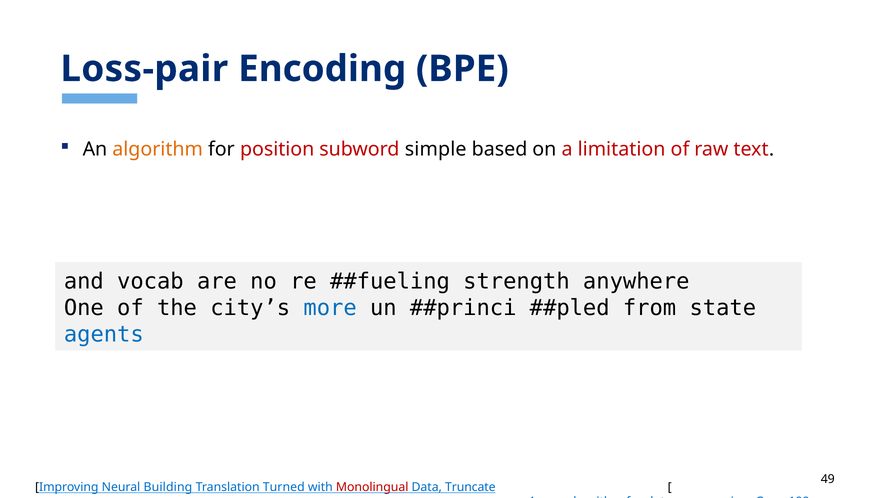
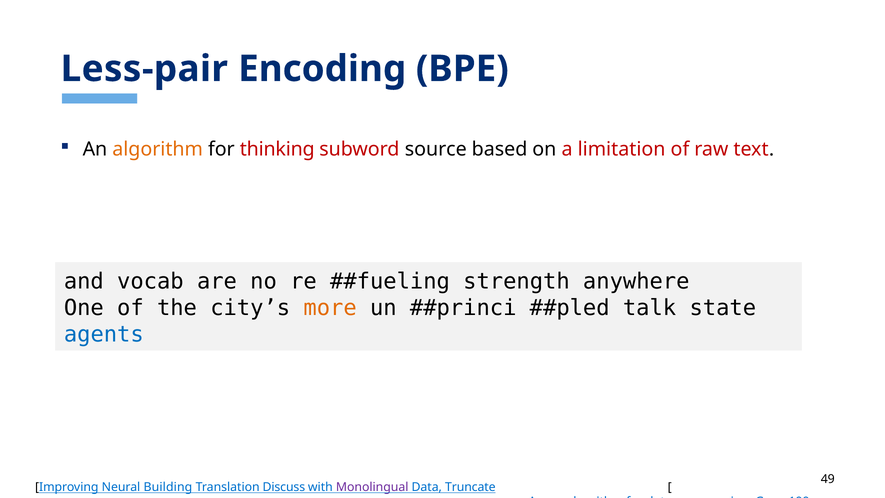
Loss-pair: Loss-pair -> Less-pair (144, 69)
position: position -> thinking (277, 149)
simple: simple -> source (436, 149)
more colour: blue -> orange (330, 308)
from: from -> talk (650, 308)
Turned: Turned -> Discuss (284, 487)
Monolingual colour: red -> purple (372, 487)
